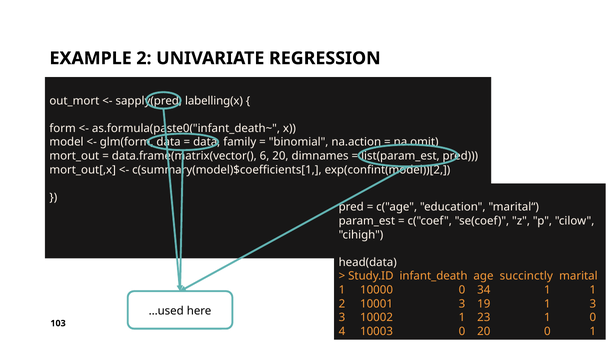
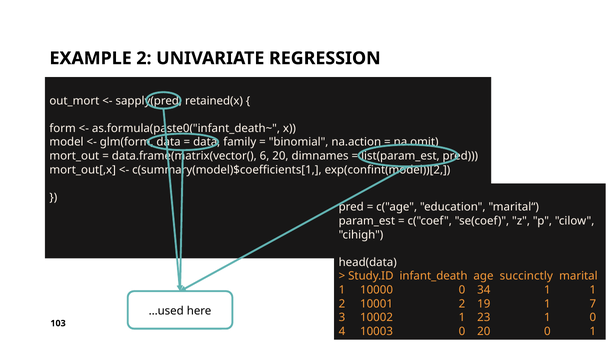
labelling(x: labelling(x -> retained(x (214, 101)
10001 3: 3 -> 2 (462, 304)
1 3: 3 -> 7 (593, 304)
